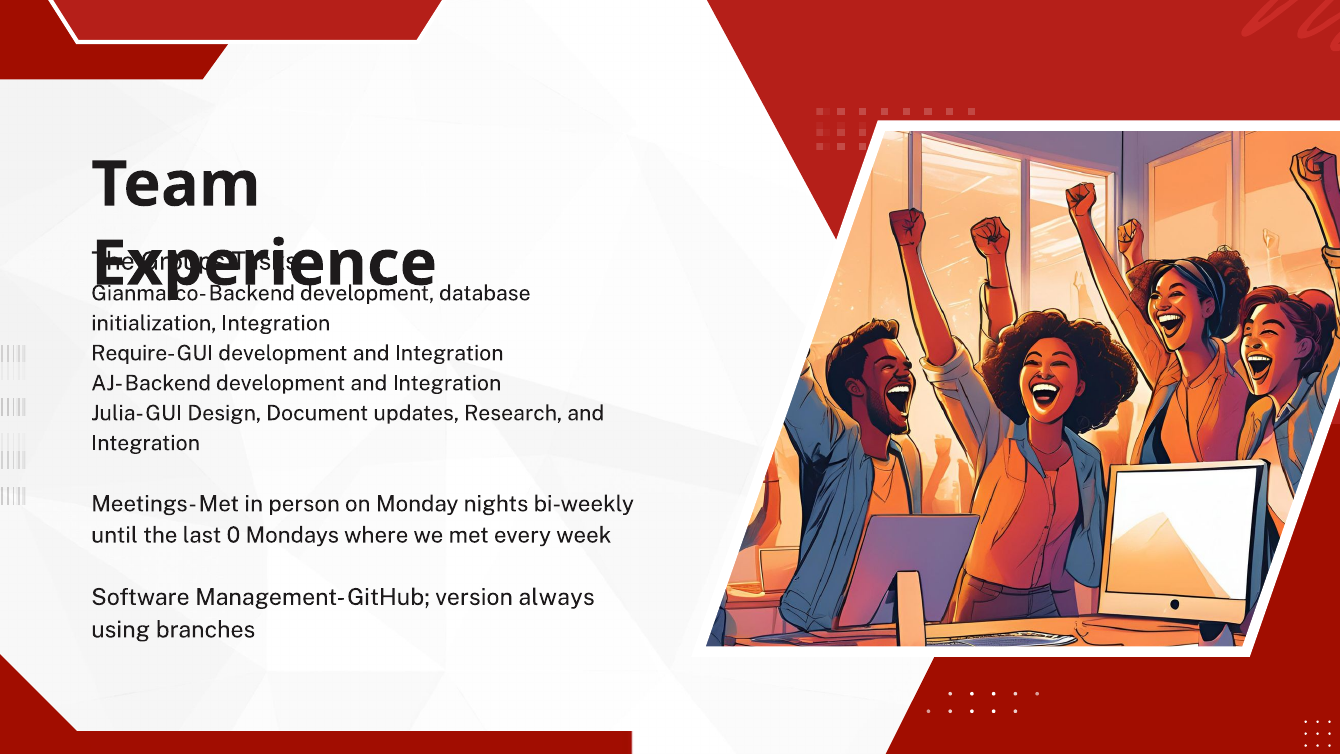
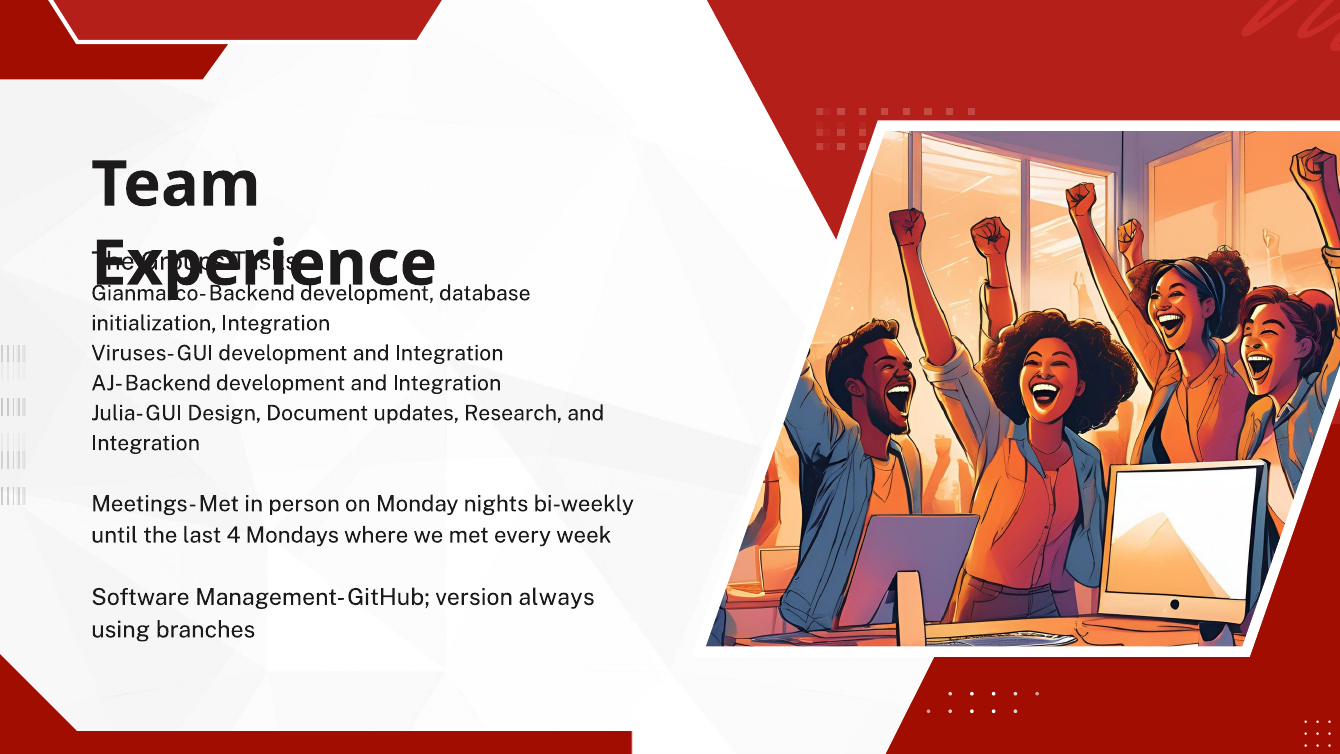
Require-: Require- -> Viruses- (133, 353)
0: 0 -> 4 (233, 535)
